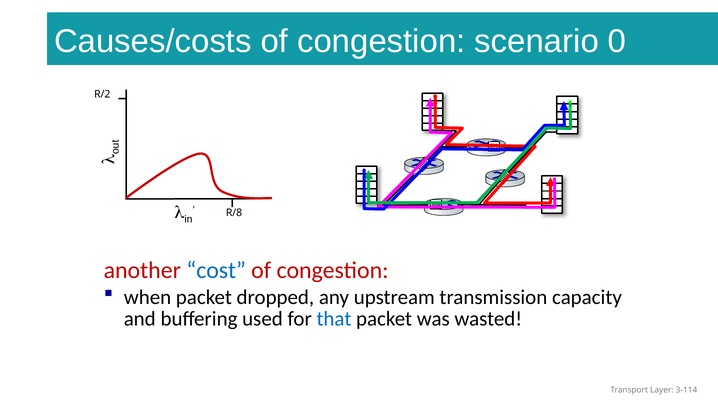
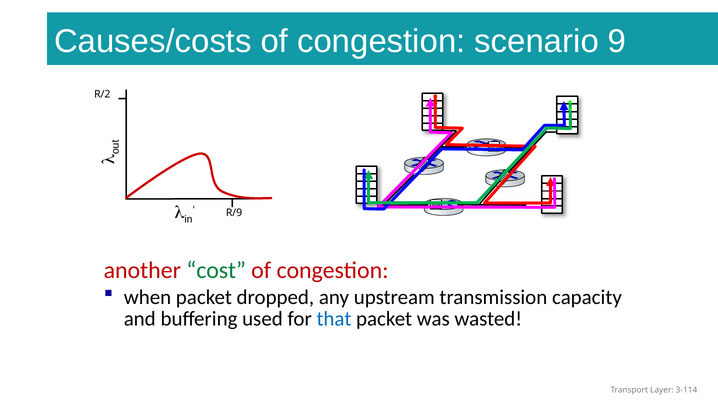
0: 0 -> 9 (617, 42)
R/8: R/8 -> R/9 (234, 213)
cost colour: blue -> green (216, 270)
